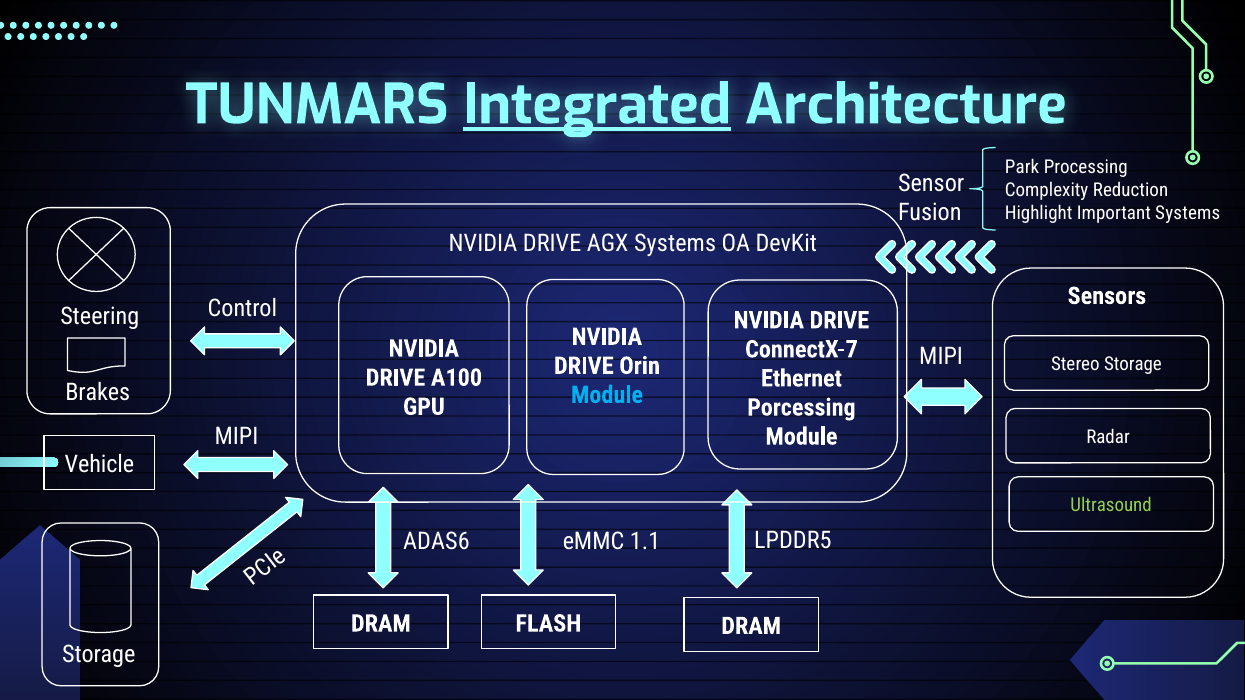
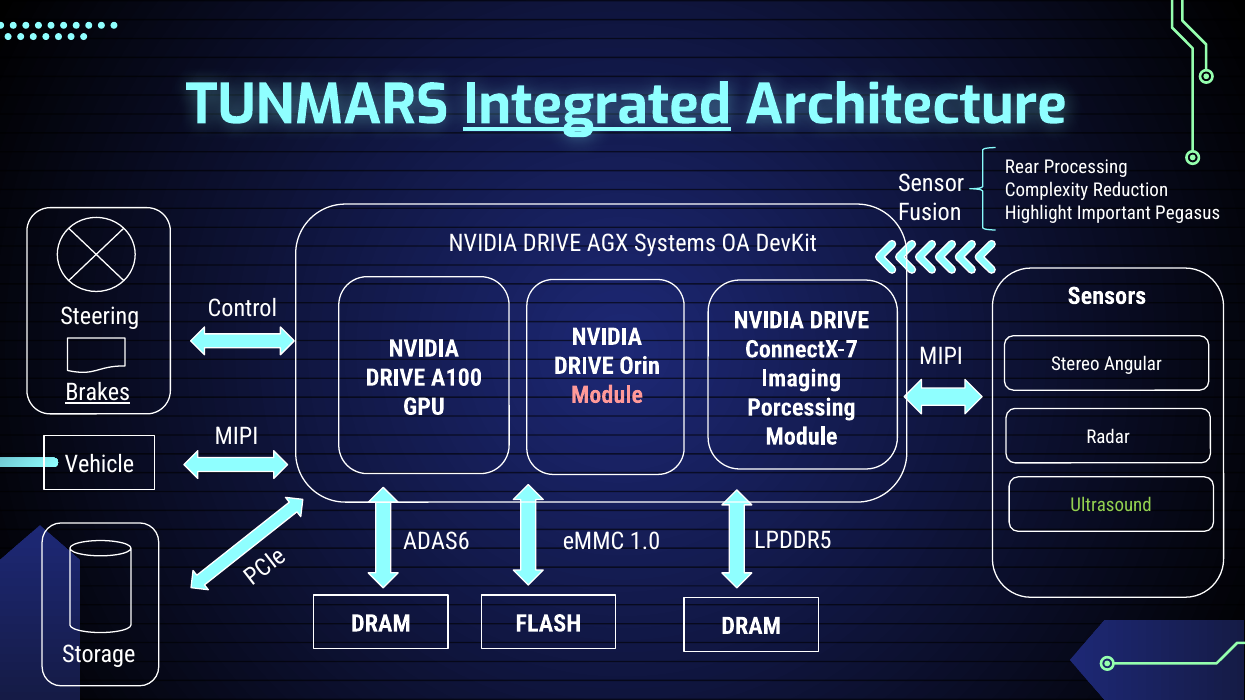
Park: Park -> Rear (1022, 167)
Important Systems: Systems -> Pegasus (1188, 213)
Stereo Storage: Storage -> Angular (1133, 364)
Ethernet: Ethernet -> Imaging (801, 379)
Brakes underline: none -> present (98, 393)
Module colour: light blue -> pink (607, 395)
1.1: 1.1 -> 1.0 (645, 542)
